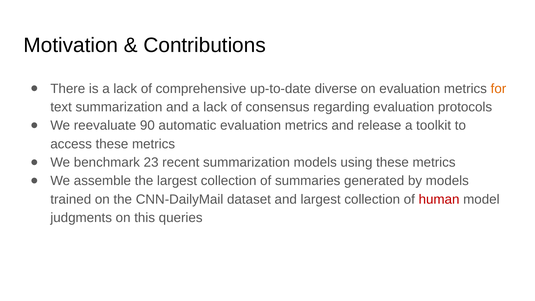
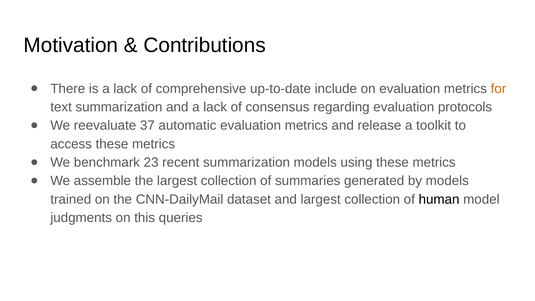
diverse: diverse -> include (336, 89)
90: 90 -> 37 (147, 126)
human colour: red -> black (439, 199)
